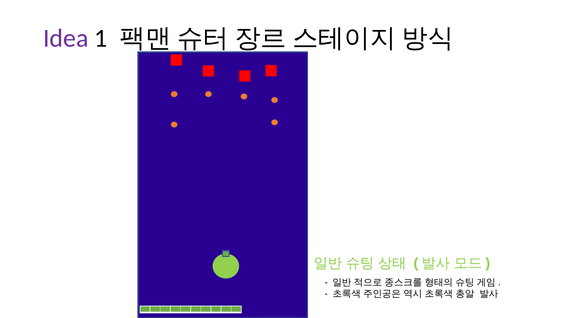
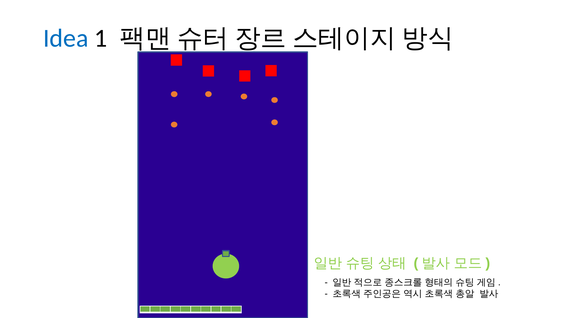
Idea colour: purple -> blue (66, 38)
